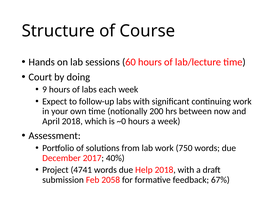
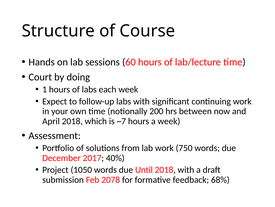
9: 9 -> 1 (45, 89)
~0: ~0 -> ~7 (121, 121)
4741: 4741 -> 1050 (81, 169)
Help: Help -> Until (144, 169)
2058: 2058 -> 2078 (111, 179)
67%: 67% -> 68% (220, 179)
